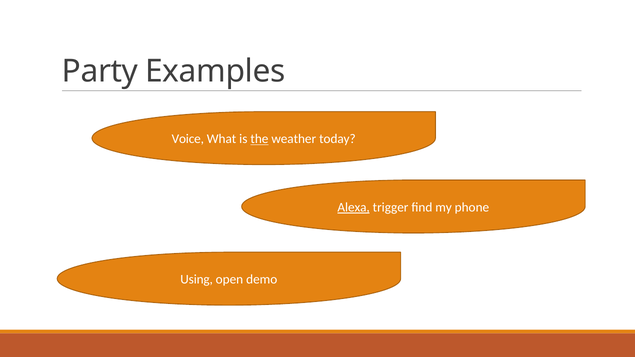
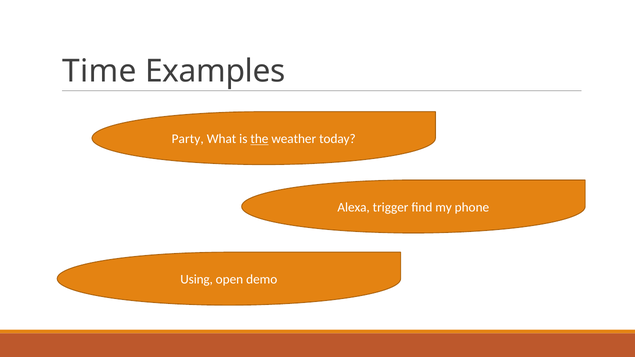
Party: Party -> Time (100, 71)
Voice: Voice -> Party (188, 139)
Alexa underline: present -> none (354, 208)
